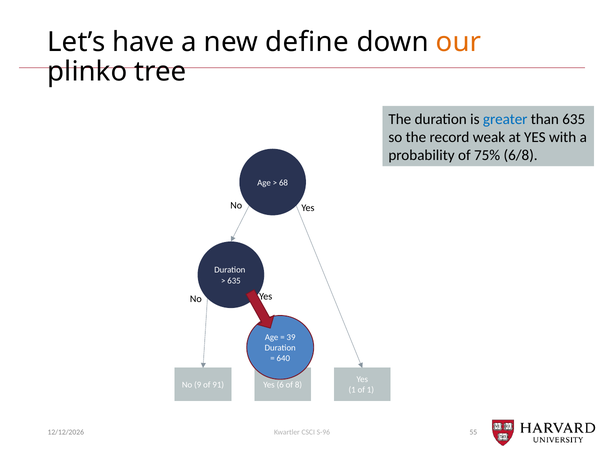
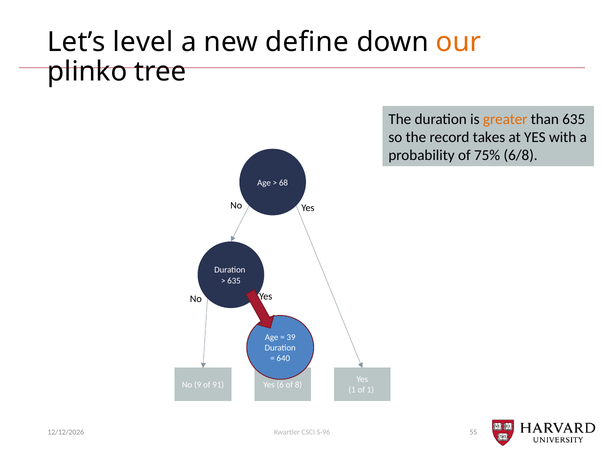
have: have -> level (143, 42)
greater colour: blue -> orange (505, 119)
weak: weak -> takes (489, 137)
